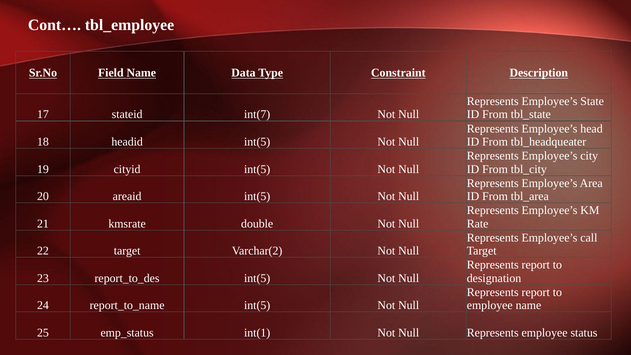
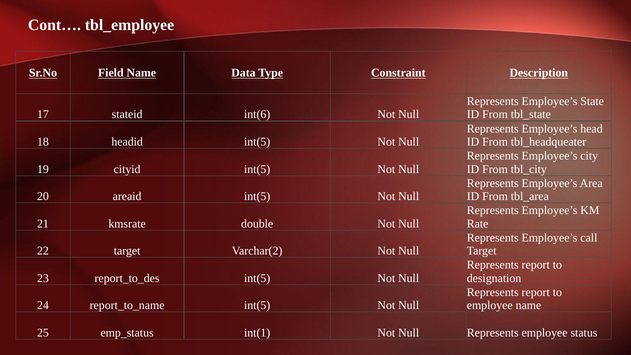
int(7: int(7 -> int(6 (257, 115)
